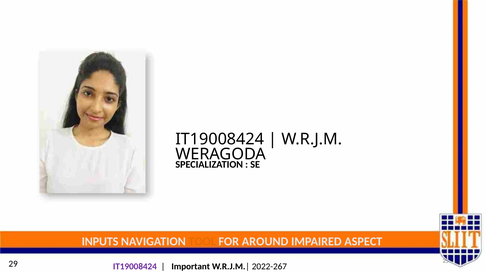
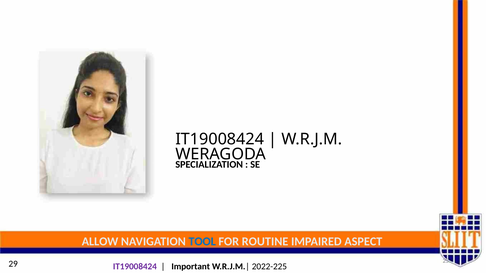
INPUTS: INPUTS -> ALLOW (100, 242)
TOOL colour: orange -> blue (202, 242)
AROUND: AROUND -> ROUTINE (265, 242)
2022-267: 2022-267 -> 2022-225 (269, 267)
